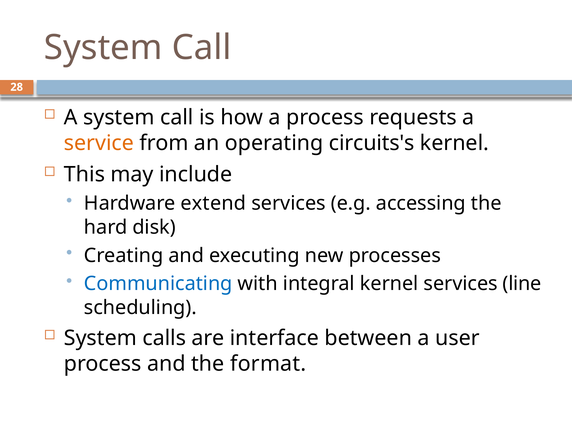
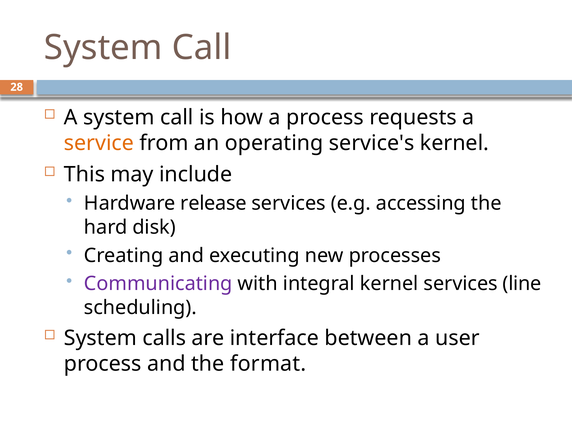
circuits's: circuits's -> service's (372, 143)
extend: extend -> release (214, 203)
Communicating colour: blue -> purple (158, 284)
